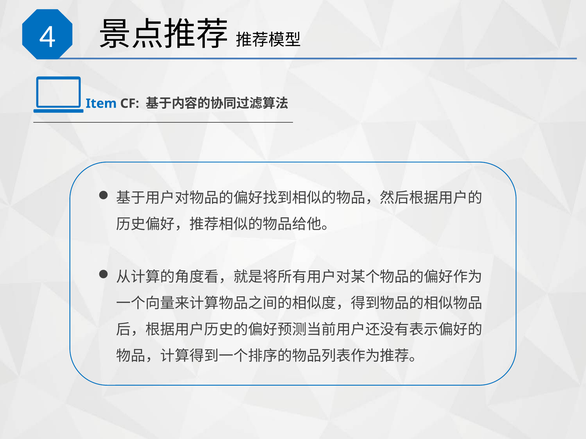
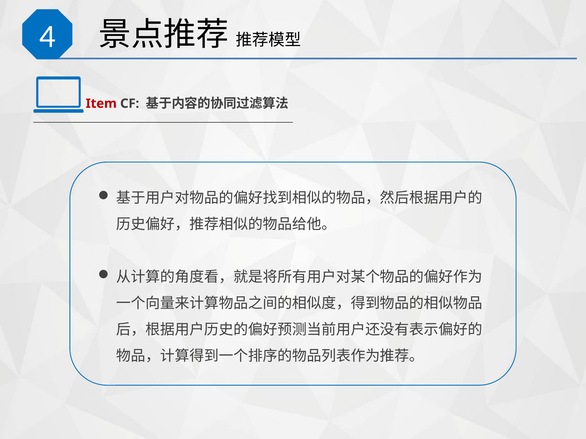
Item colour: blue -> red (101, 104)
